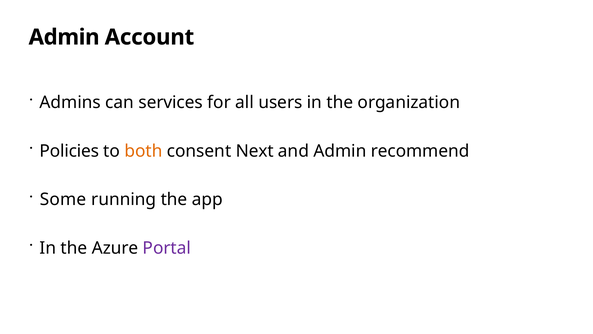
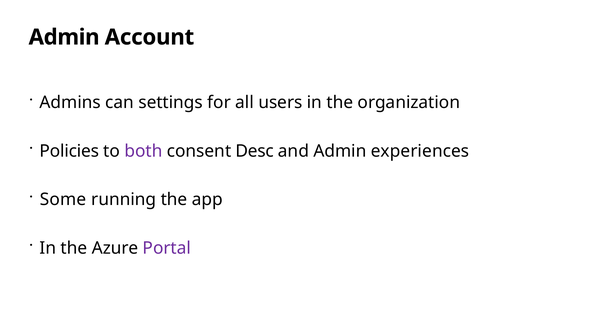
services: services -> settings (171, 102)
both colour: orange -> purple (143, 151)
Next: Next -> Desc (255, 151)
recommend: recommend -> experiences (420, 151)
